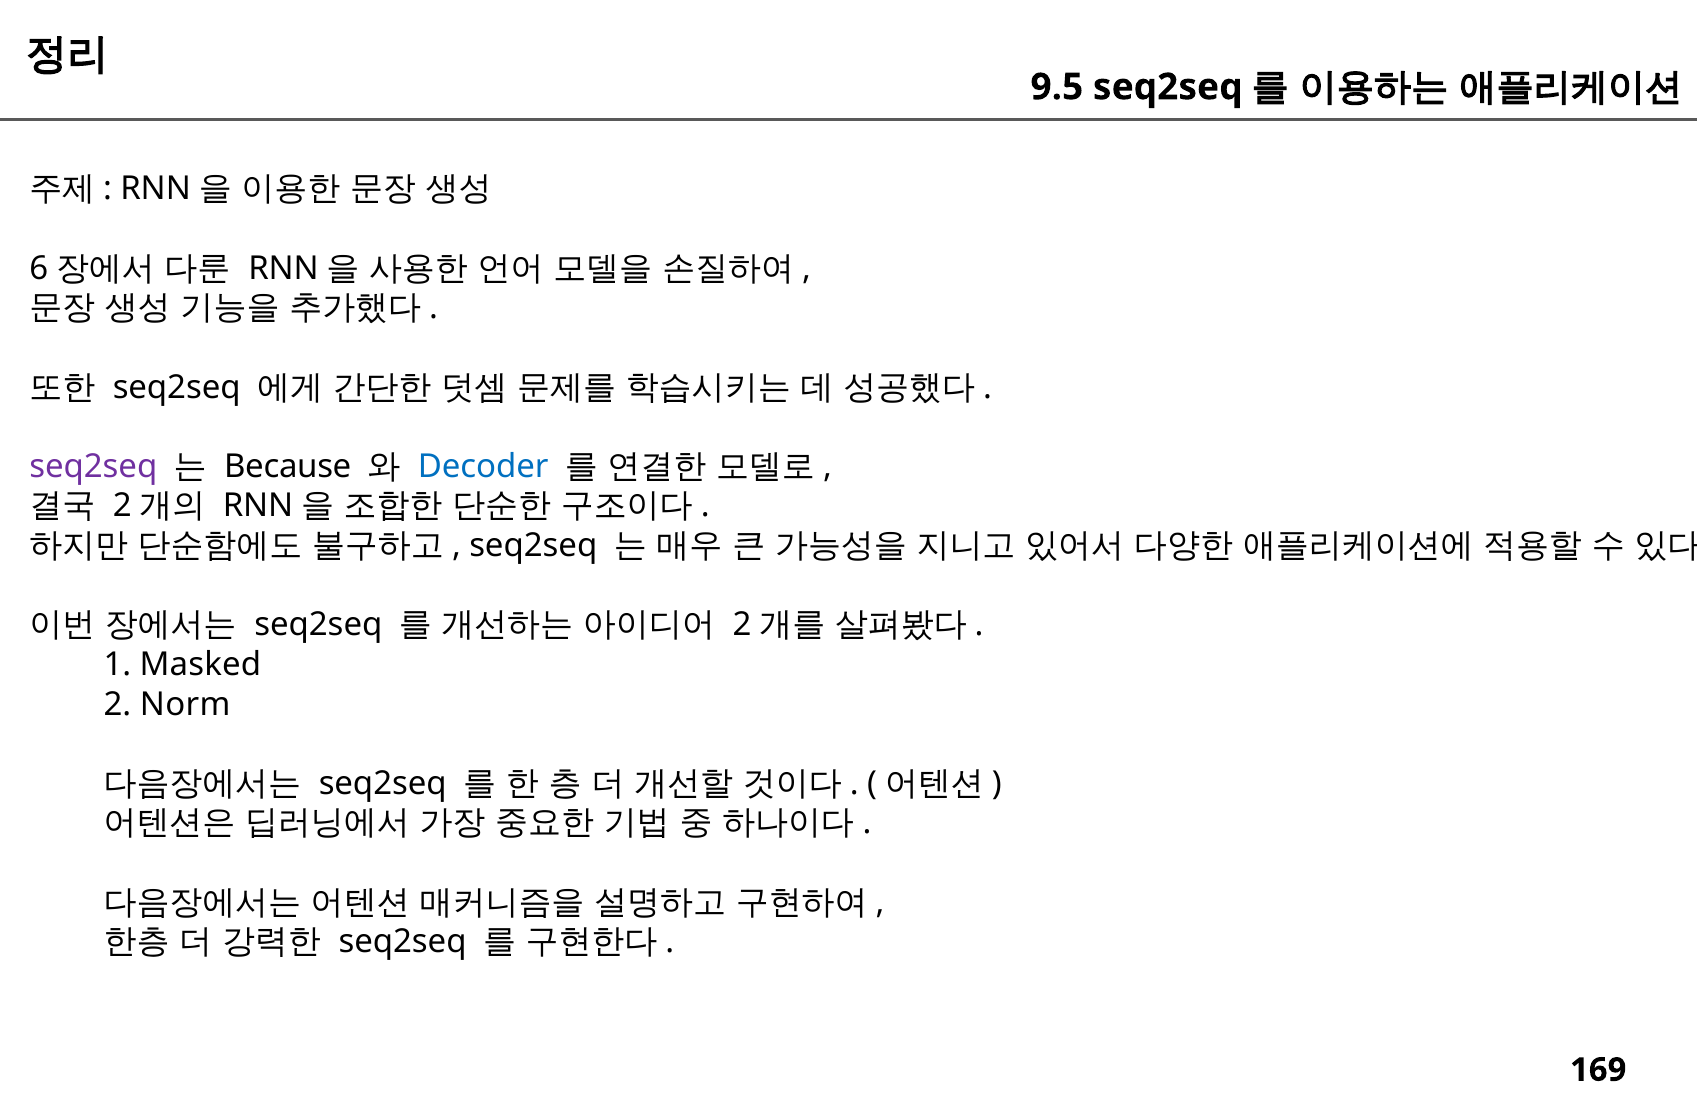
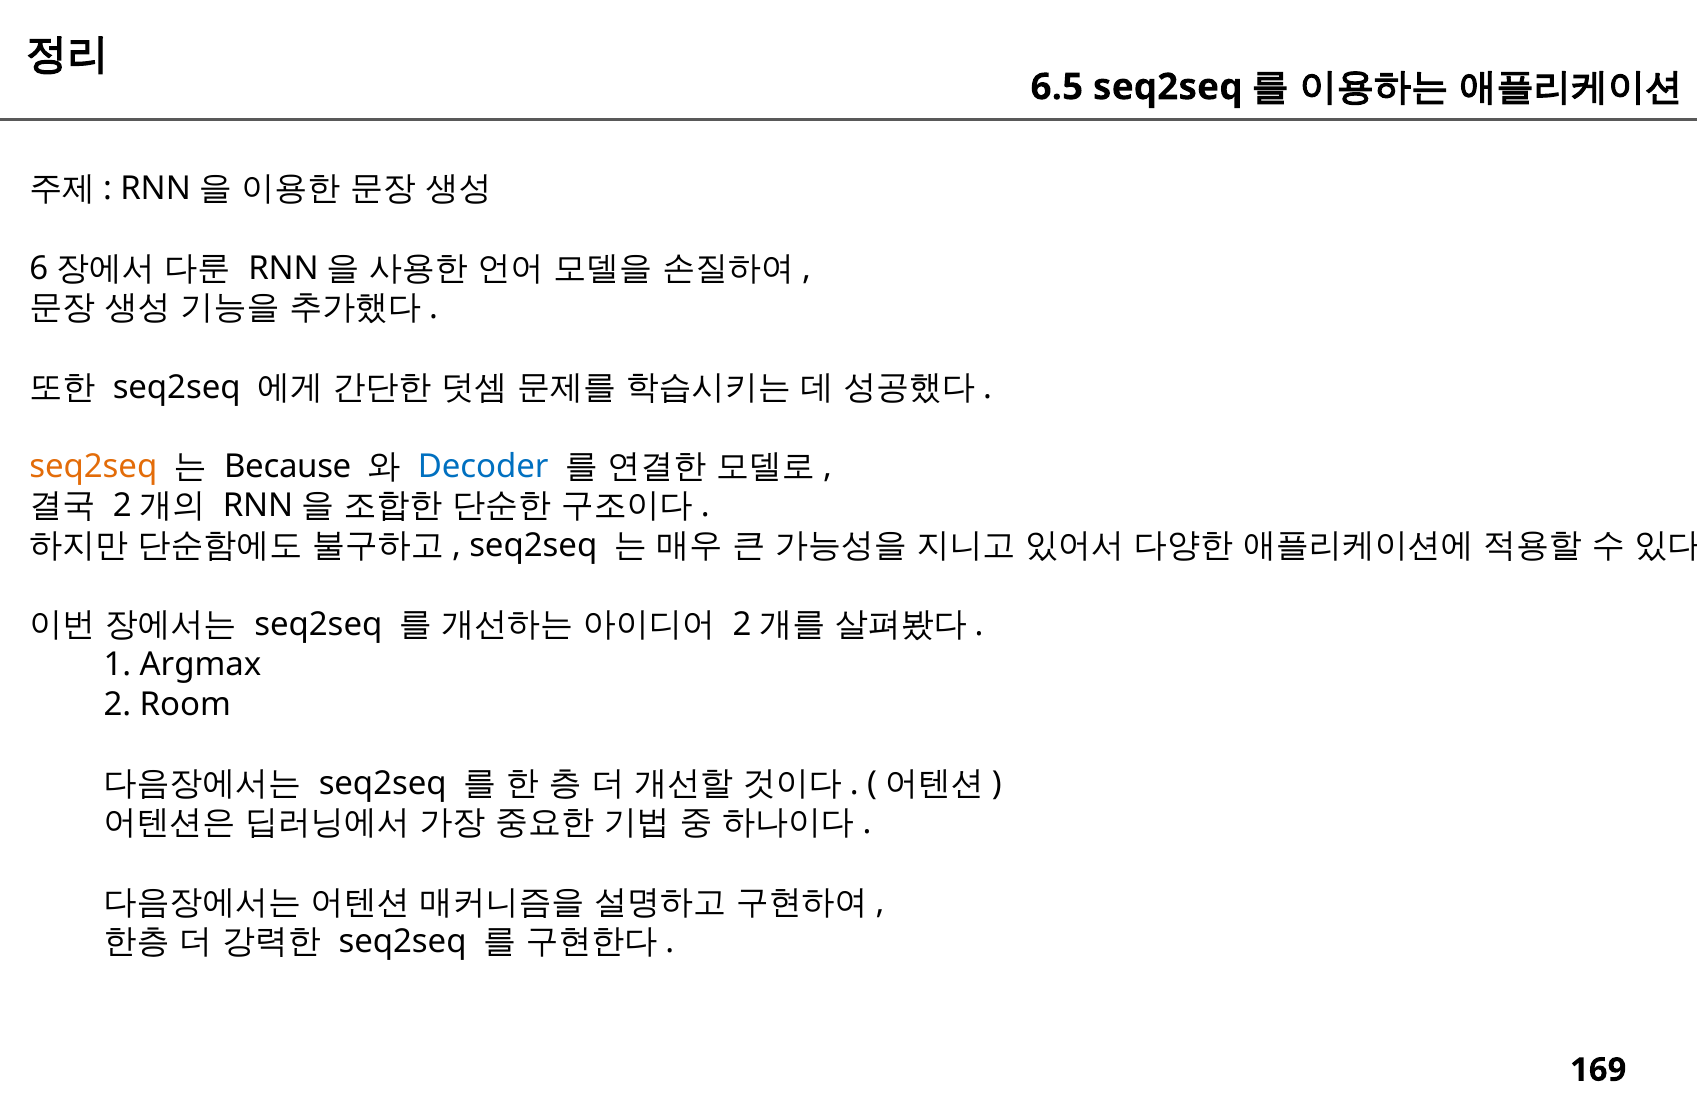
9.5: 9.5 -> 6.5 (1057, 87)
seq2seq colour: purple -> orange (93, 466)
Masked: Masked -> Argmax (200, 664)
Norm: Norm -> Room (185, 704)
